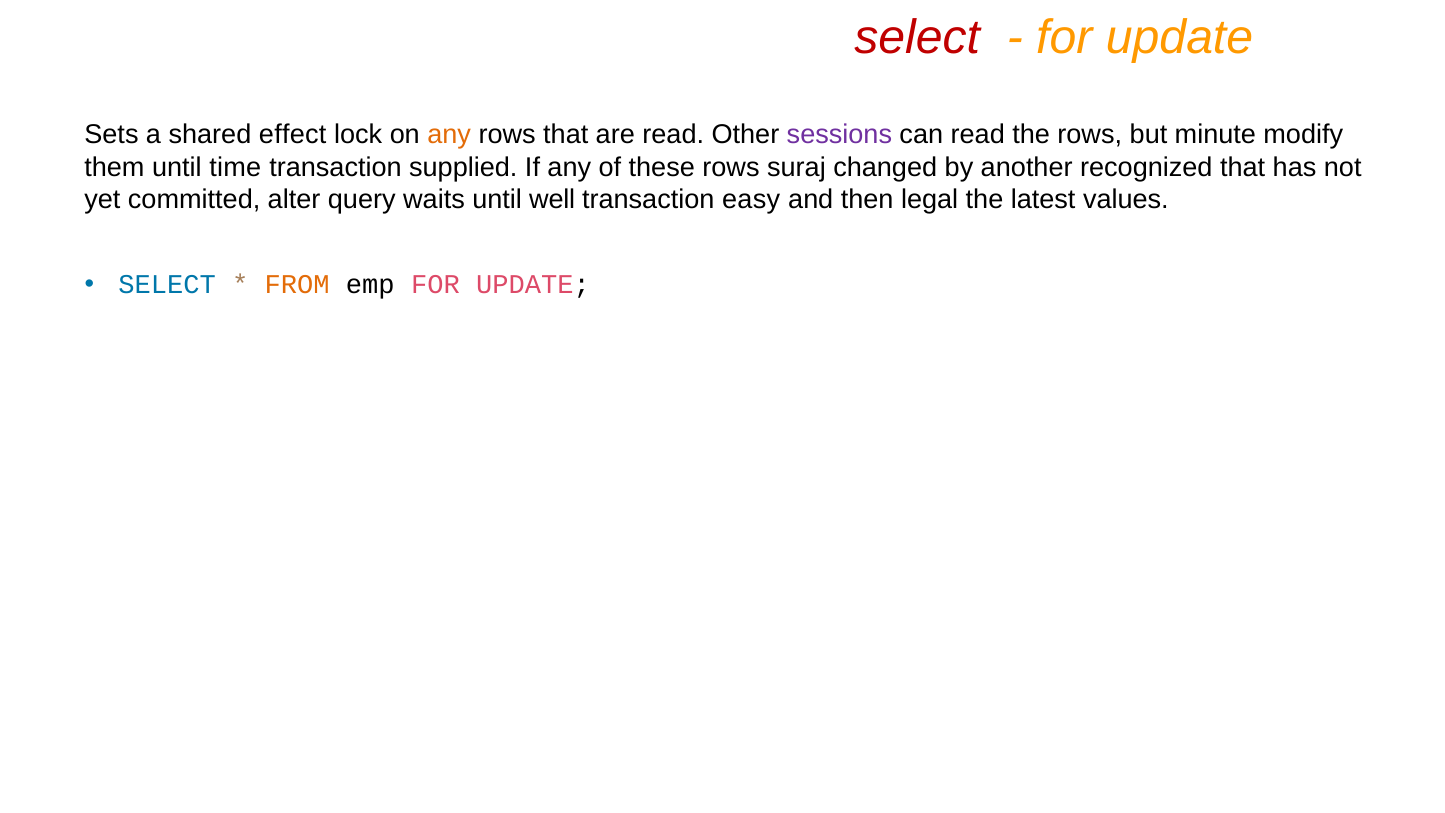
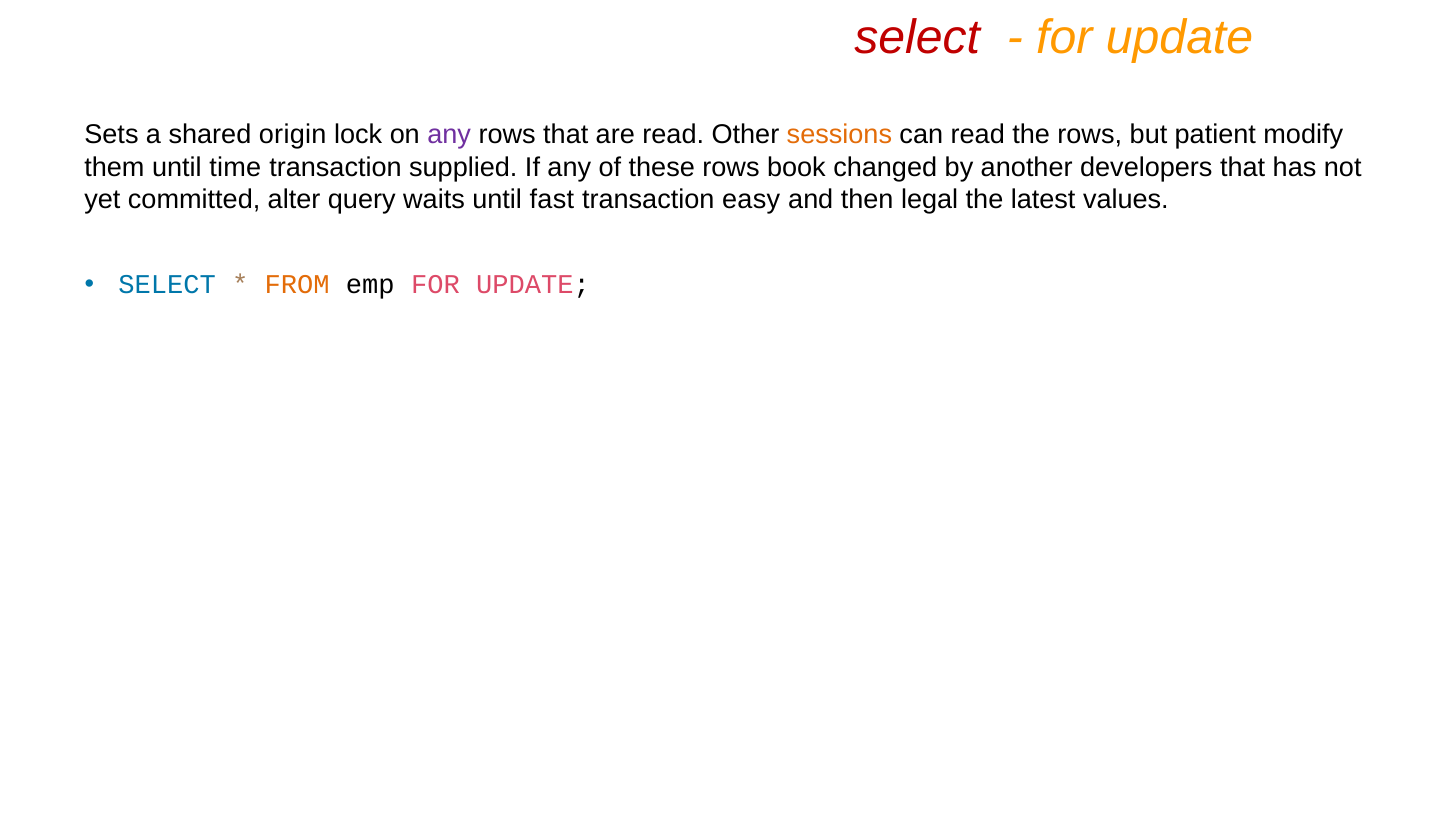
effect: effect -> origin (293, 135)
any colour: orange -> purple (449, 135)
sessions colour: purple -> orange (839, 135)
minute: minute -> patient (1215, 135)
suraj: suraj -> book (796, 167)
recognized: recognized -> developers (1146, 167)
well: well -> fast (552, 200)
